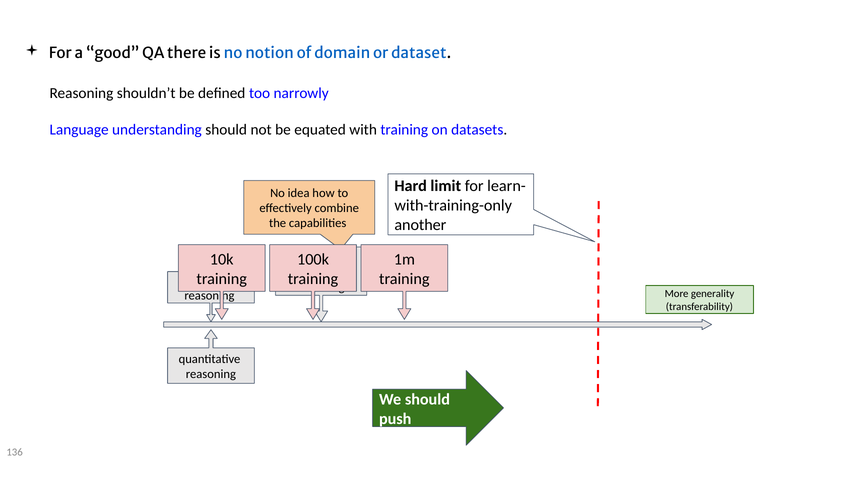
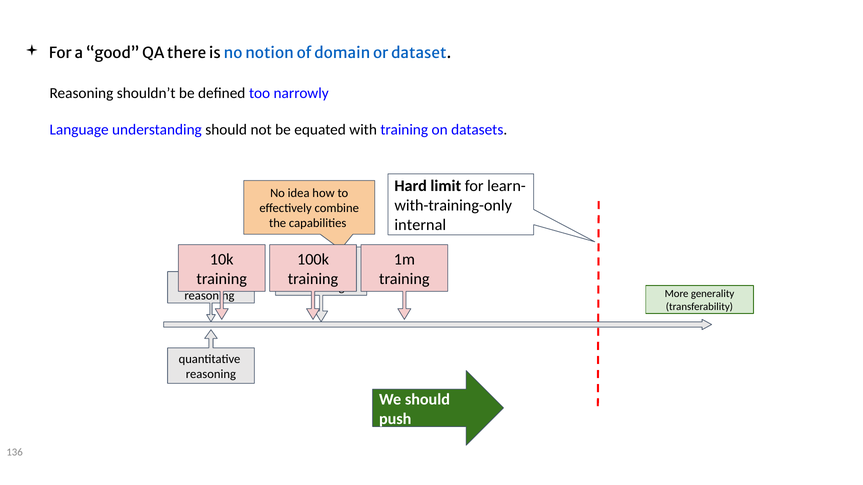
another: another -> internal (420, 225)
